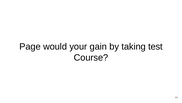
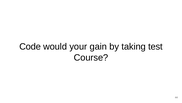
Page: Page -> Code (30, 46)
